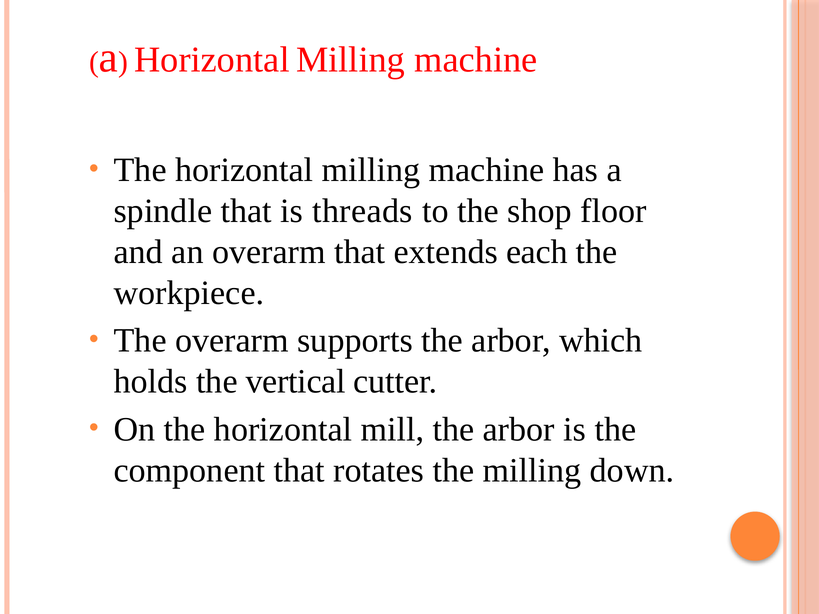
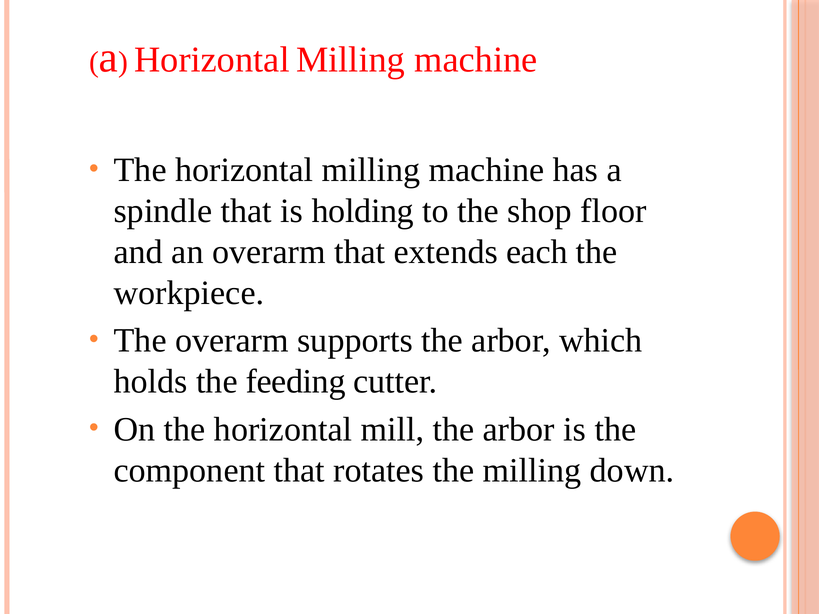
threads: threads -> holding (363, 211)
vertical: vertical -> feeding (296, 382)
